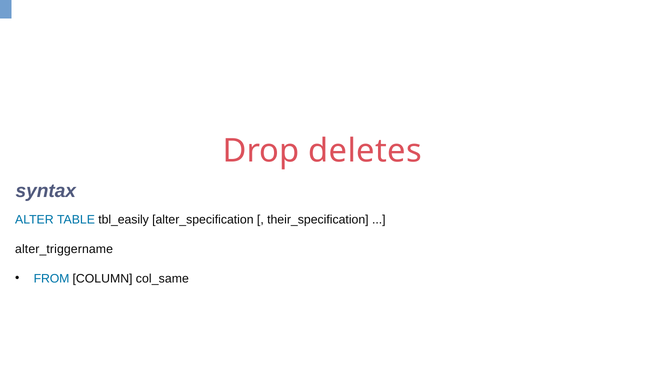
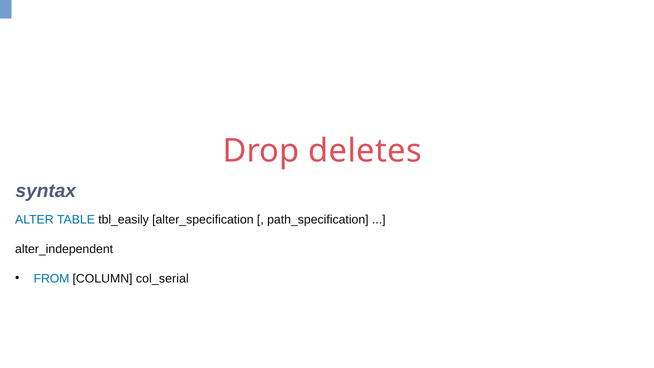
their_specification: their_specification -> path_specification (318, 220)
alter_triggername: alter_triggername -> alter_independent (64, 249)
col_same: col_same -> col_serial (162, 278)
